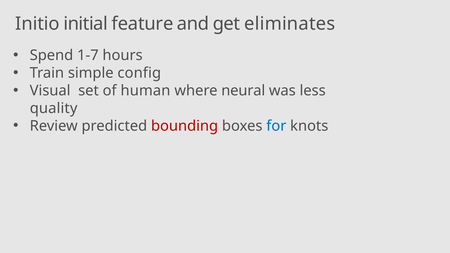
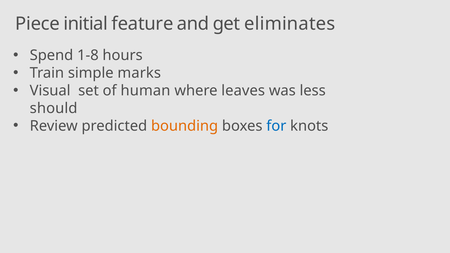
Initio: Initio -> Piece (38, 24)
1-7: 1-7 -> 1-8 (88, 55)
config: config -> marks (139, 73)
neural: neural -> leaves (243, 91)
quality: quality -> should (54, 108)
bounding colour: red -> orange (185, 126)
